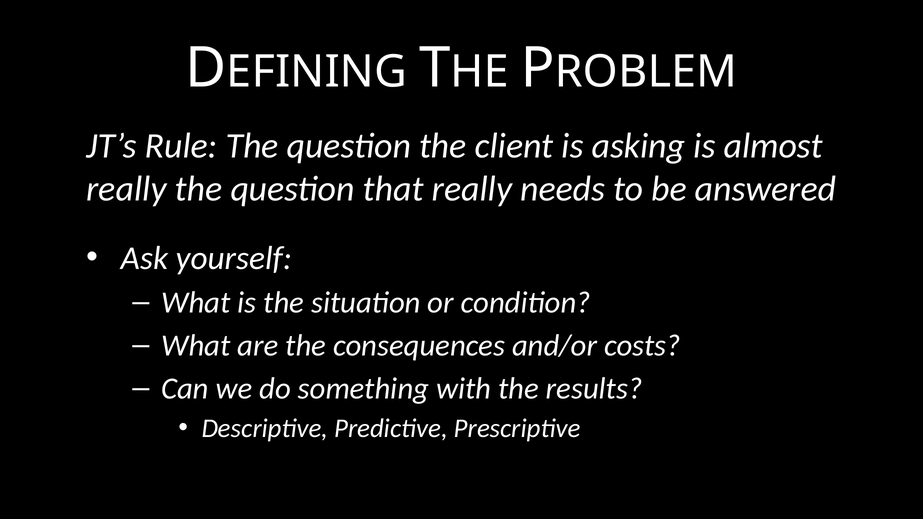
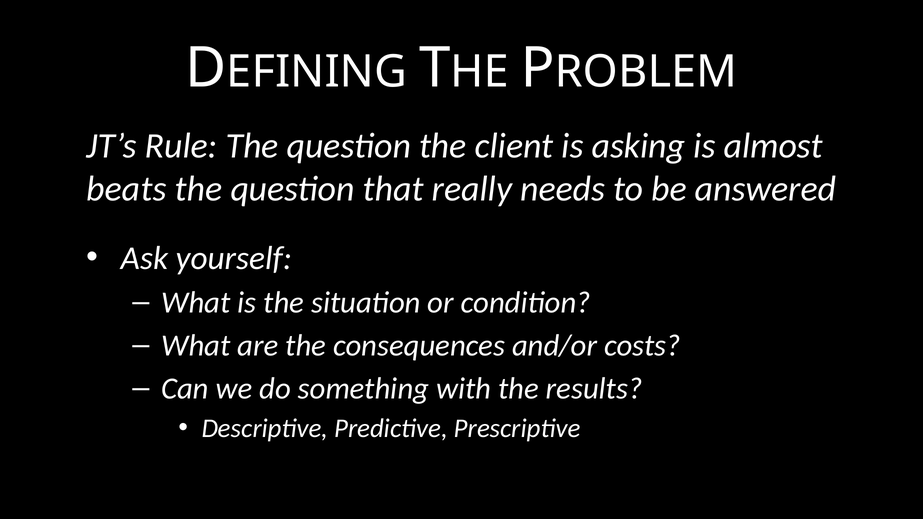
really: really -> beats (126, 189)
